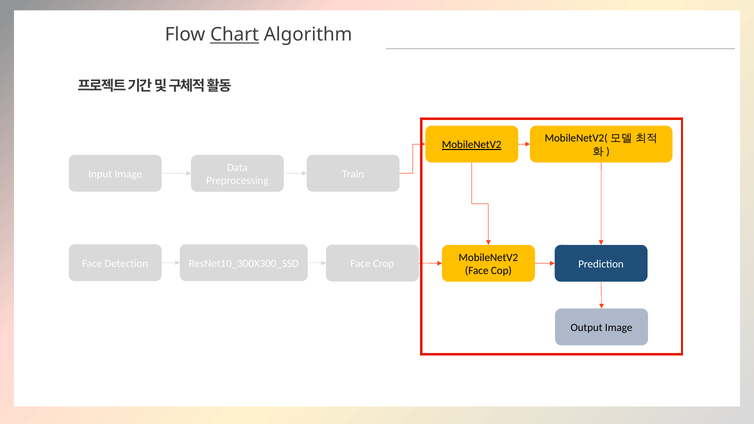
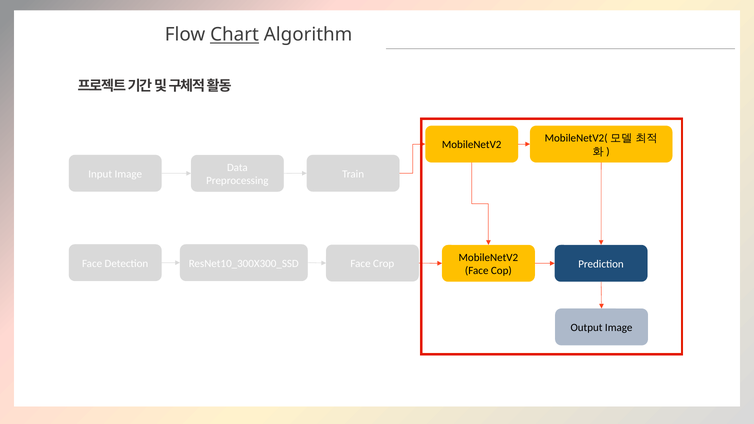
MobileNetV2 underline: present -> none (472, 145)
